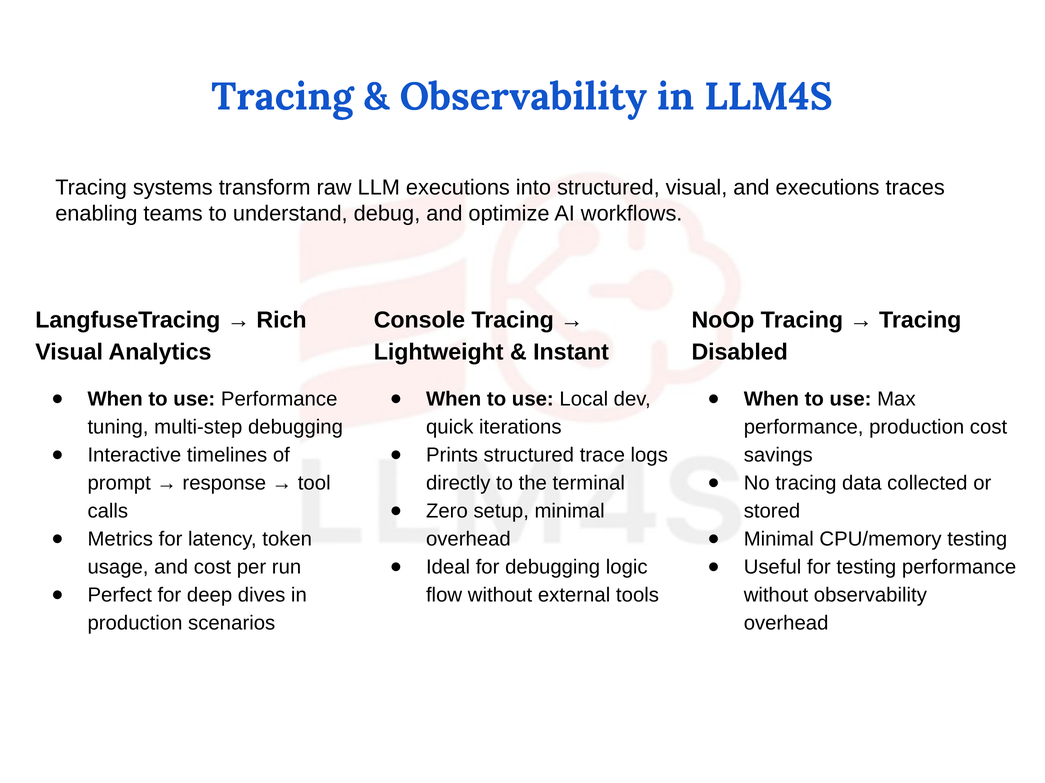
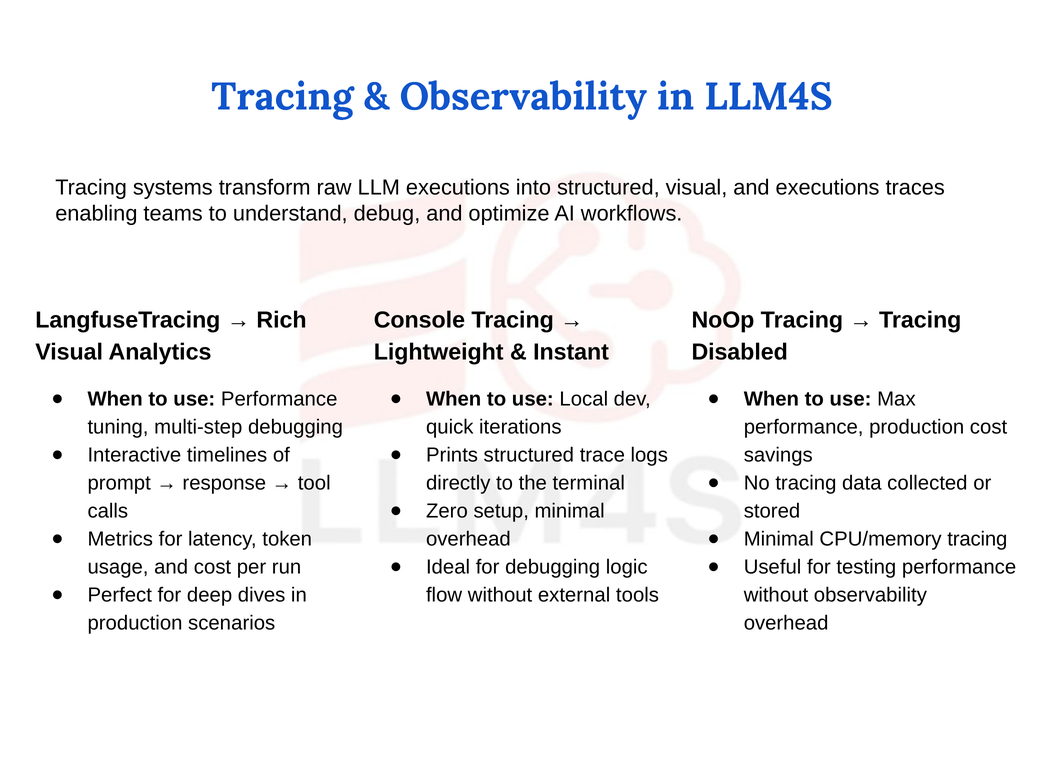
CPU/memory testing: testing -> tracing (977, 539)
